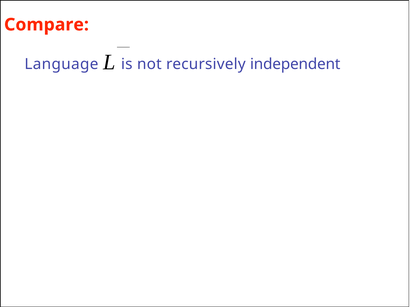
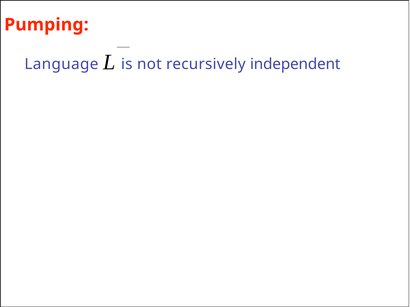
Compare: Compare -> Pumping (46, 25)
